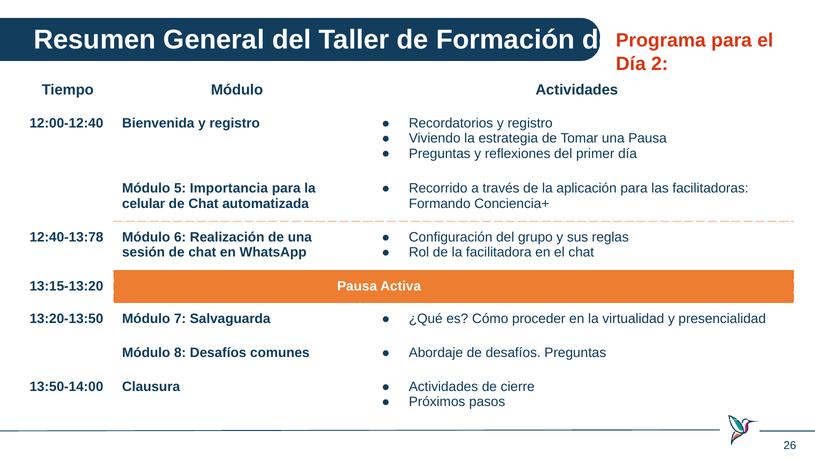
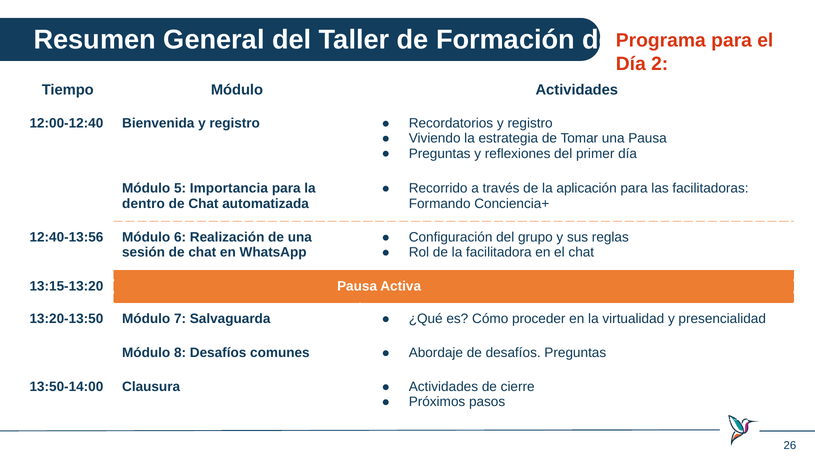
celular: celular -> dentro (143, 203)
12:40-13:78: 12:40-13:78 -> 12:40-13:56 (66, 237)
